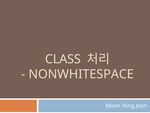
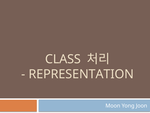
NONWHITESPACE: NONWHITESPACE -> REPRESENTATION (81, 74)
